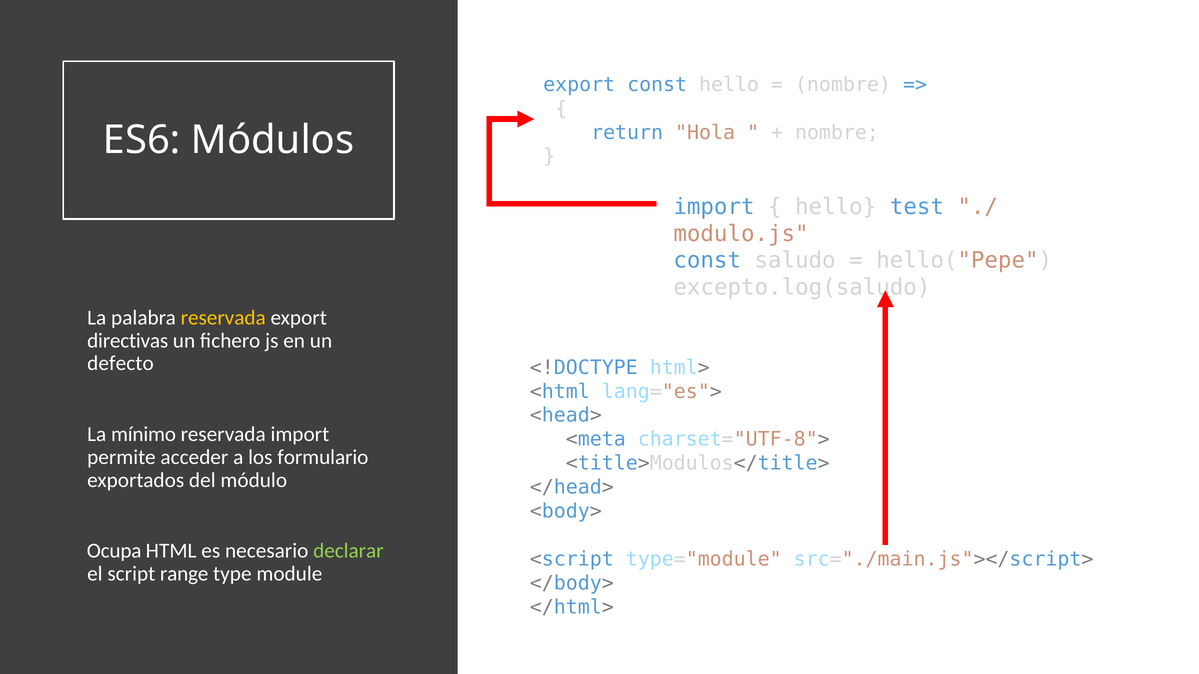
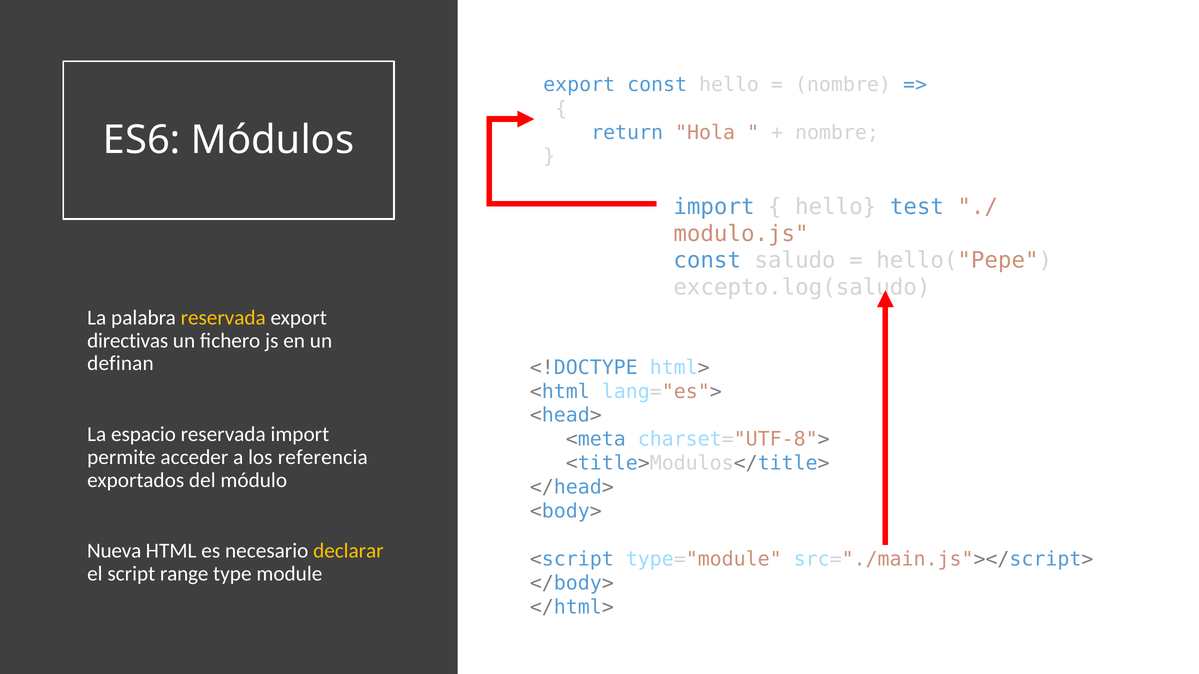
defecto: defecto -> definan (120, 364)
mínimo: mínimo -> espacio (143, 435)
formulario: formulario -> referencia (323, 457)
Ocupa: Ocupa -> Nueva (114, 551)
declarar colour: light green -> yellow (348, 551)
